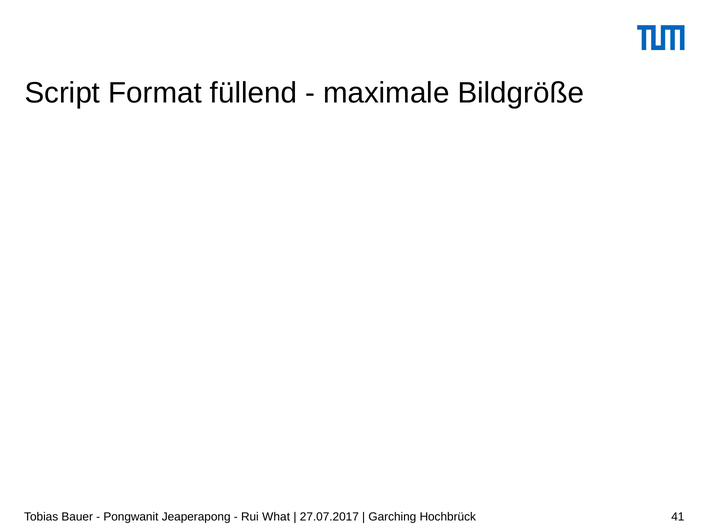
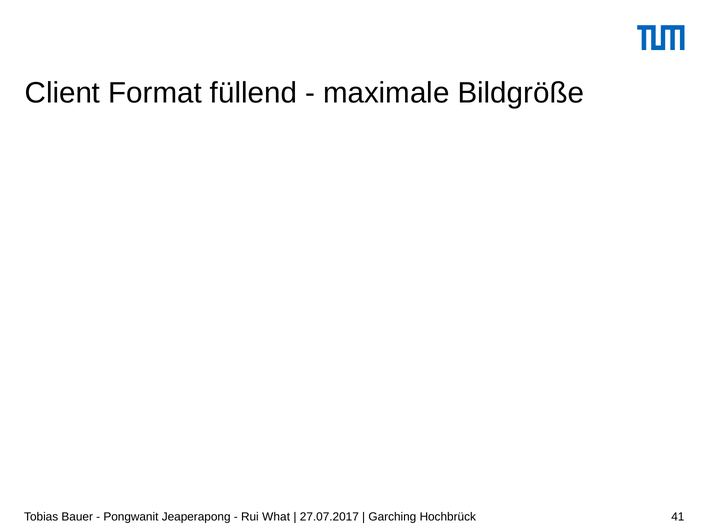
Script: Script -> Client (62, 93)
